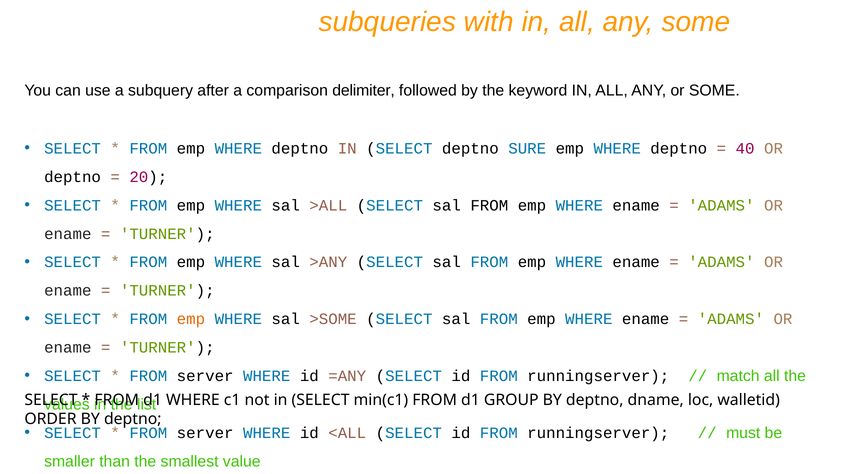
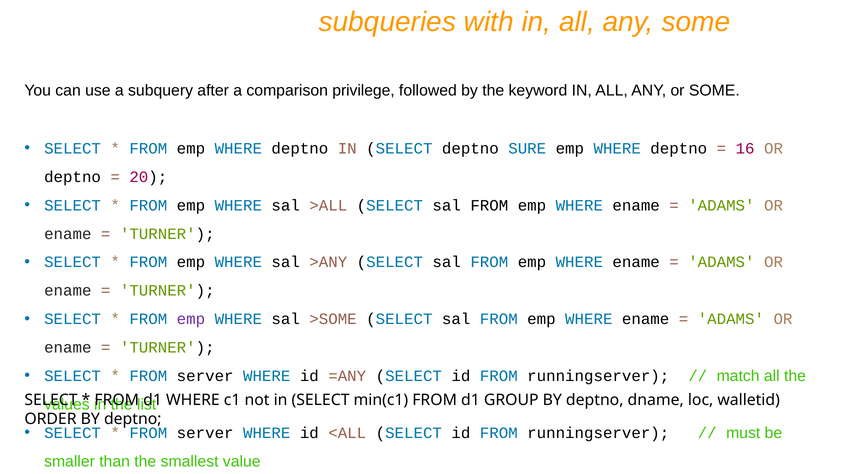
delimiter: delimiter -> privilege (364, 91)
40: 40 -> 16 (745, 148)
emp colour: orange -> purple (191, 319)
